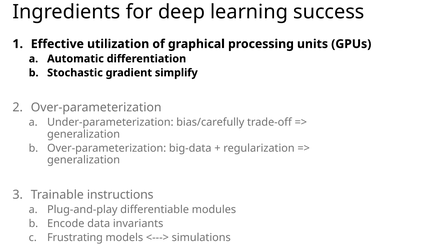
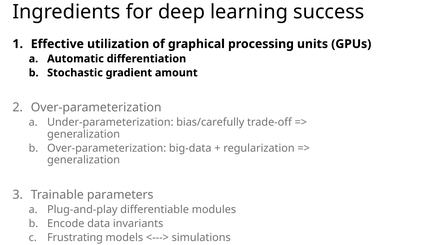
simplify: simplify -> amount (176, 73)
instructions: instructions -> parameters (120, 194)
